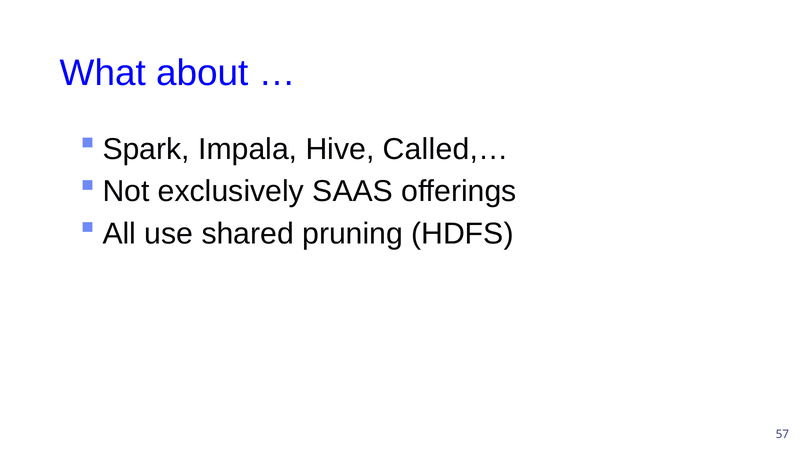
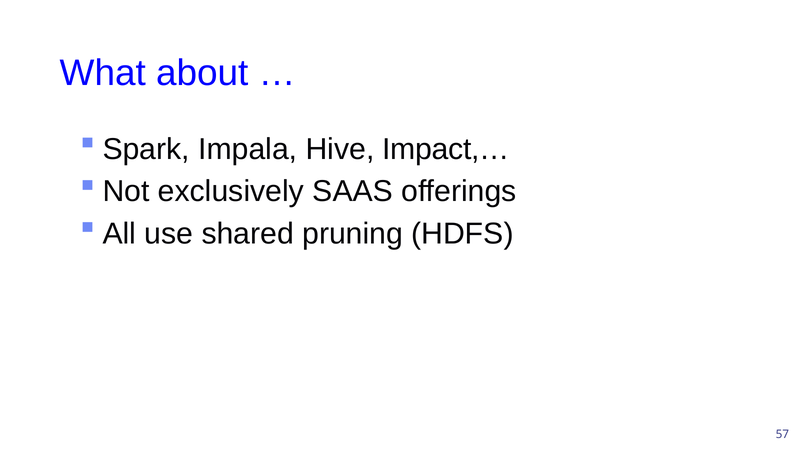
Called,…: Called,… -> Impact,… (446, 149)
